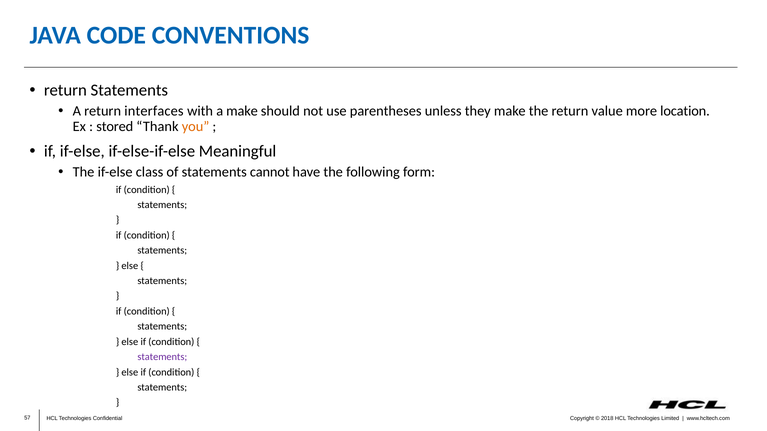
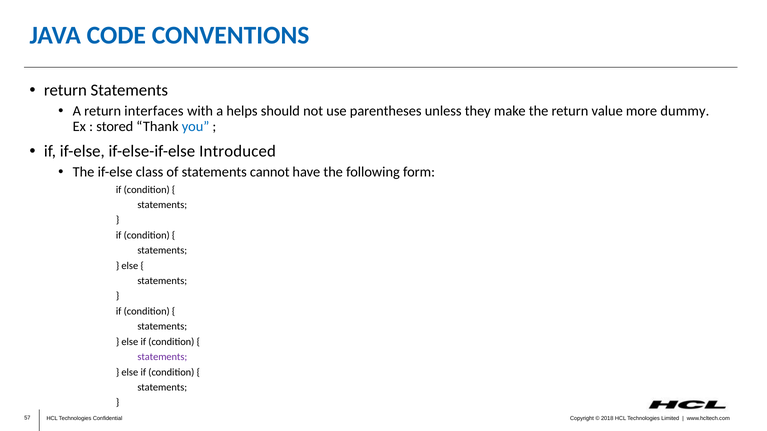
a make: make -> helps (242, 111)
location: location -> dummy (685, 111)
you colour: orange -> blue (196, 127)
Meaningful: Meaningful -> Introduced (237, 152)
